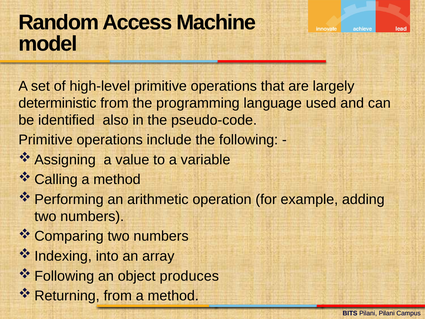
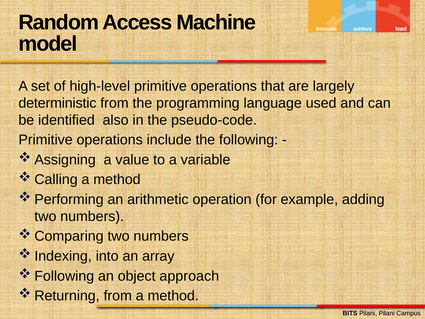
produces: produces -> approach (189, 276)
